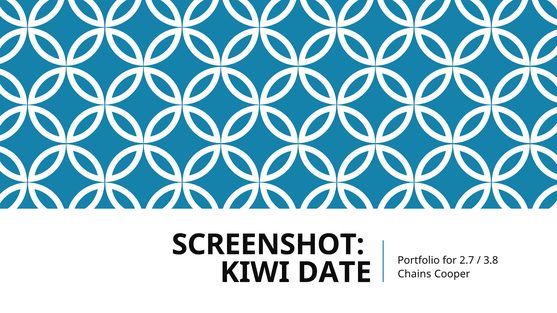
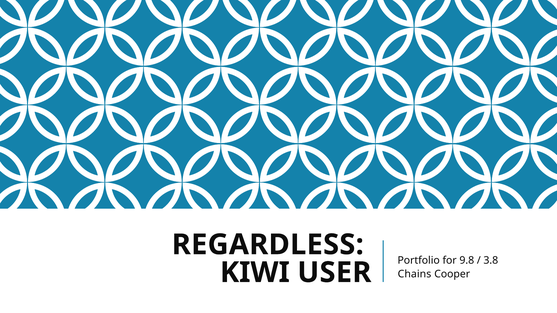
SCREENSHOT: SCREENSHOT -> REGARDLESS (268, 245)
2.7: 2.7 -> 9.8 (467, 261)
DATE: DATE -> USER (334, 273)
